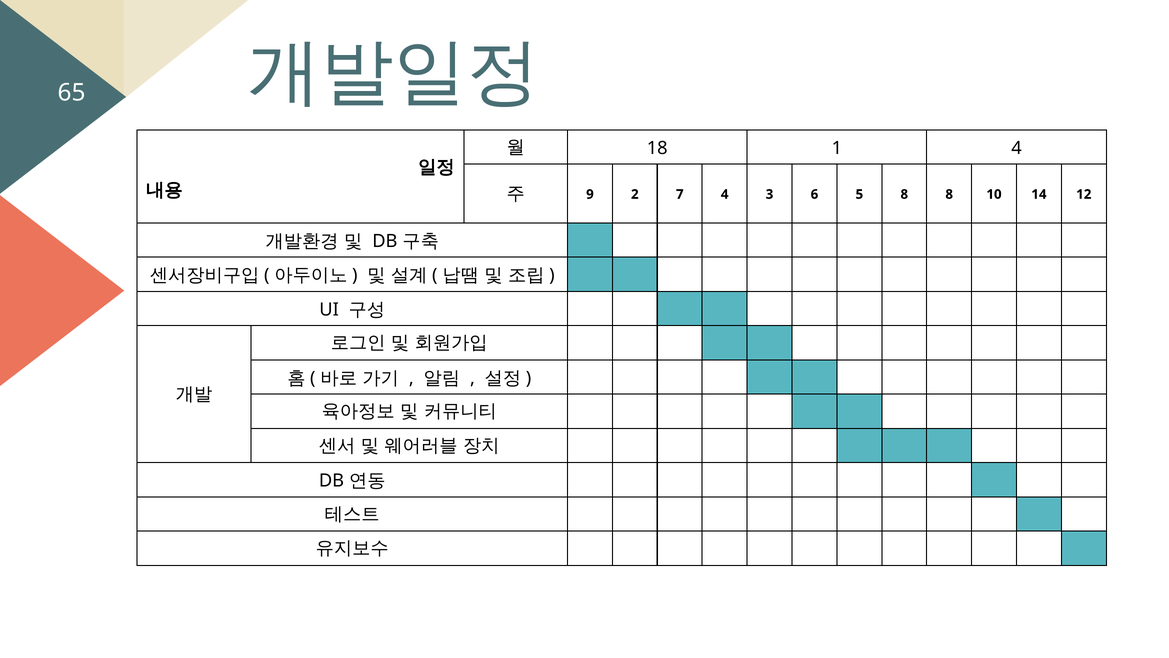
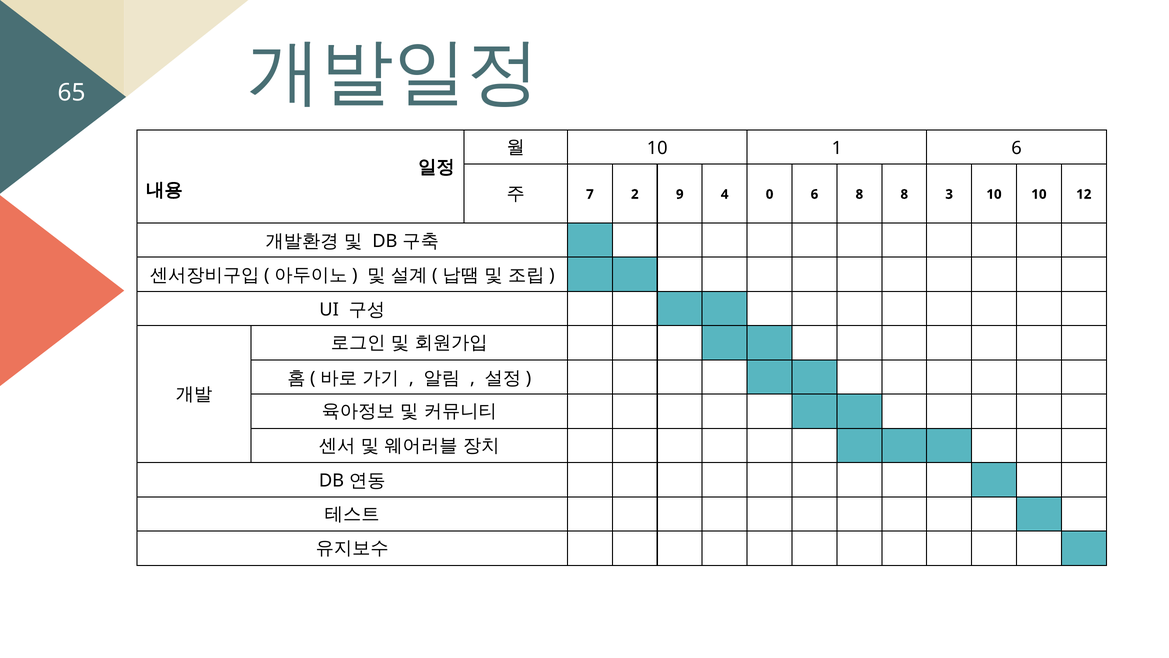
18: 18 -> 10 (657, 148)
1 4: 4 -> 6 (1017, 148)
9: 9 -> 7 (590, 194)
7: 7 -> 9 (680, 194)
3: 3 -> 0 (770, 194)
6 5: 5 -> 8 (859, 194)
8 8: 8 -> 3 (949, 194)
10 14: 14 -> 10 (1039, 194)
